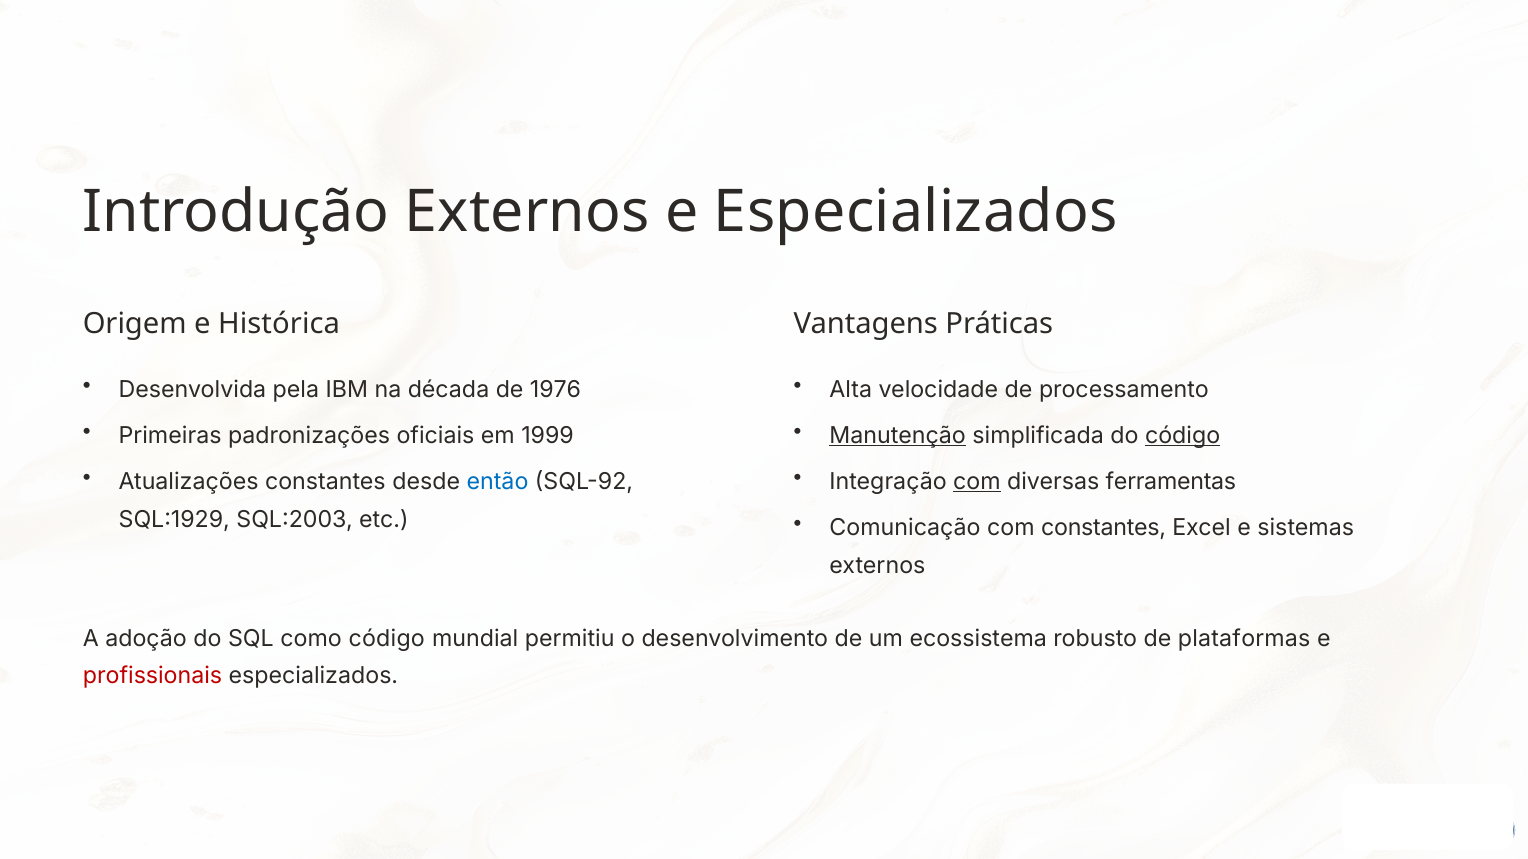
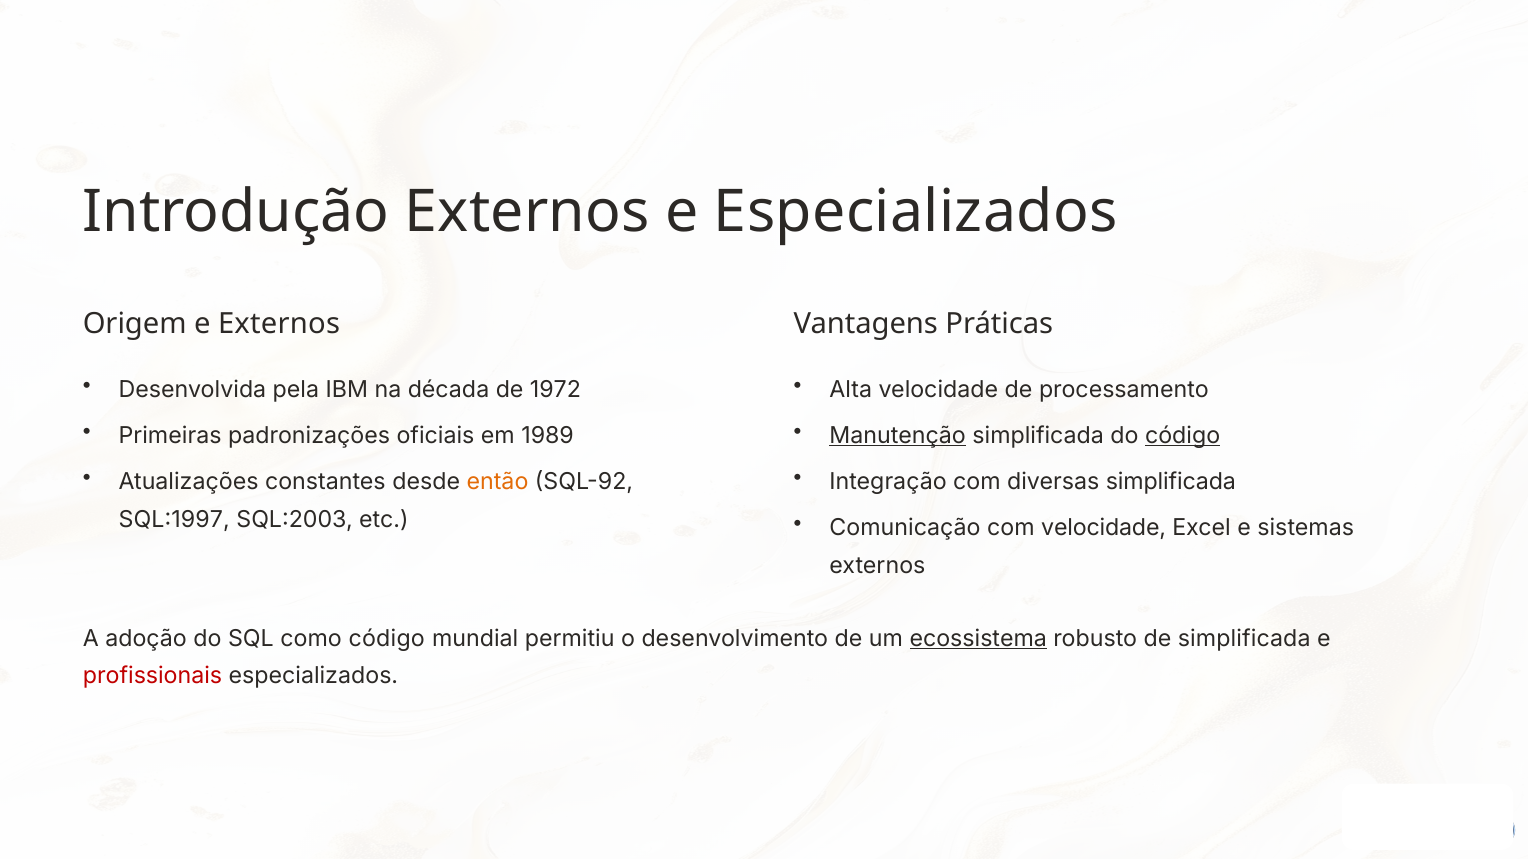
e Histórica: Histórica -> Externos (279, 324)
1976: 1976 -> 1972 (555, 390)
1999: 1999 -> 1989 (548, 436)
então colour: blue -> orange (498, 482)
com underline: present -> none (977, 482)
diversas ferramentas: ferramentas -> simplificada (1171, 482)
SQL:1929: SQL:1929 -> SQL:1997 (174, 520)
com constantes: constantes -> velocidade (1104, 528)
ecossistema underline: none -> present (978, 639)
de plataformas: plataformas -> simplificada (1244, 639)
